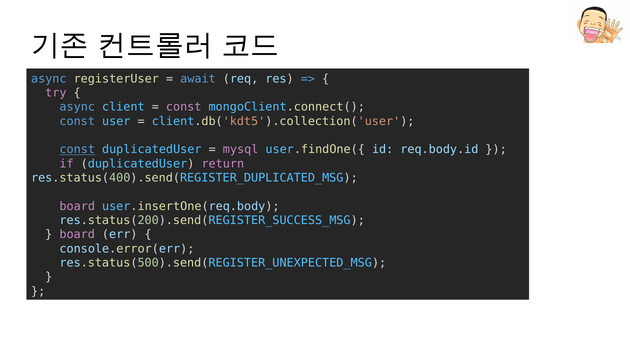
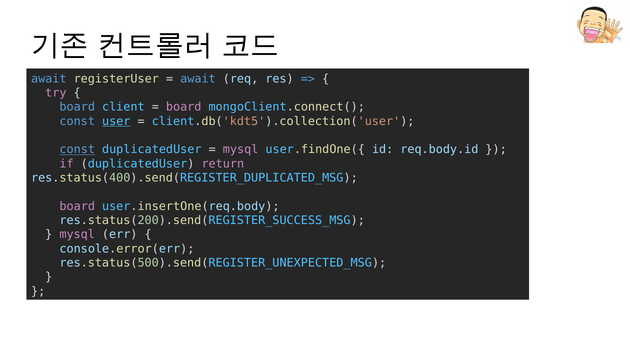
async: async -> await (49, 79)
async: async -> board (77, 107)
const: const -> board (184, 107)
user underline: none -> present (116, 121)
board: board -> mysql (77, 235)
